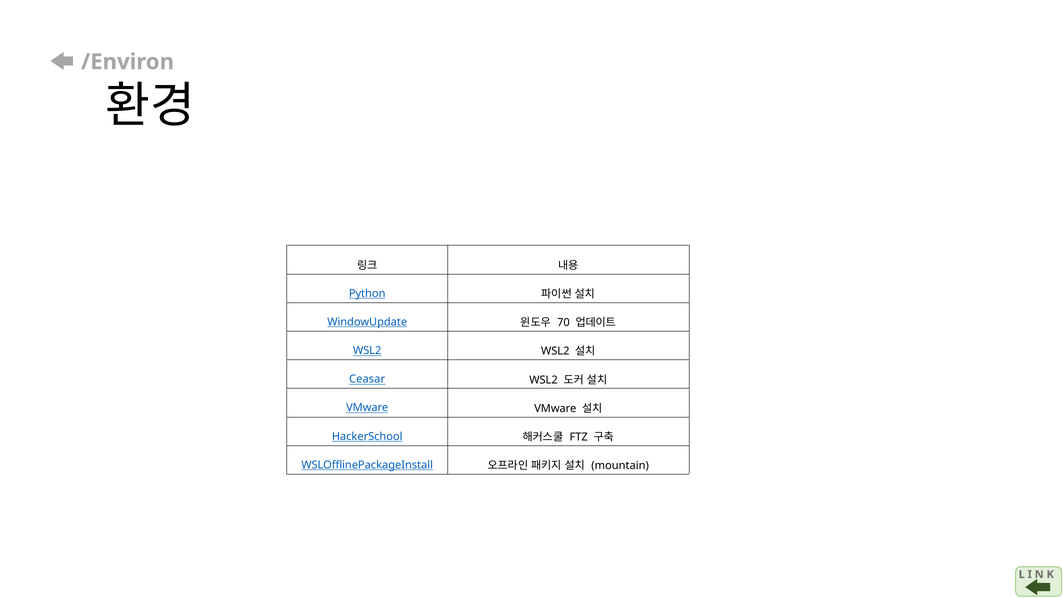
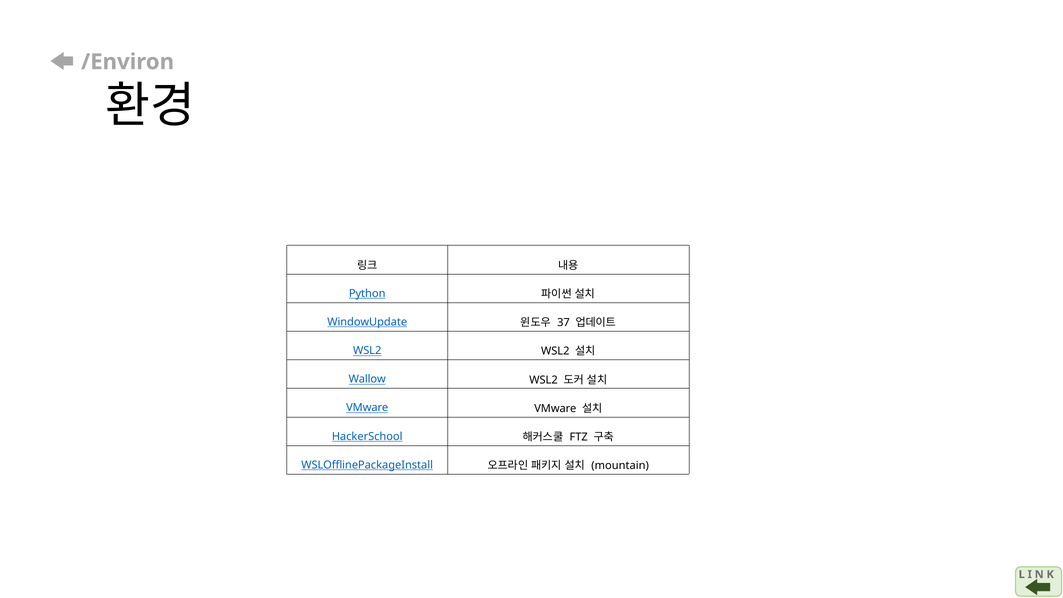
70: 70 -> 37 (563, 323)
Ceasar: Ceasar -> Wallow (367, 379)
